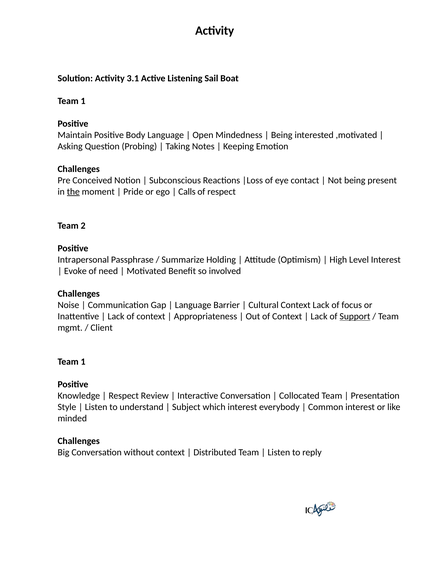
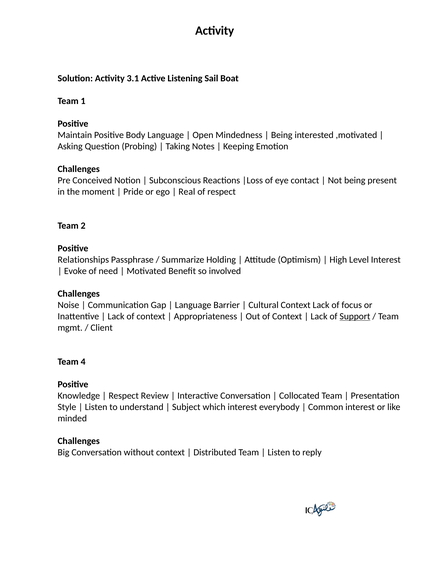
the underline: present -> none (73, 192)
Calls: Calls -> Real (187, 192)
Intrapersonal: Intrapersonal -> Relationships (83, 260)
1: 1 -> 4 (83, 362)
